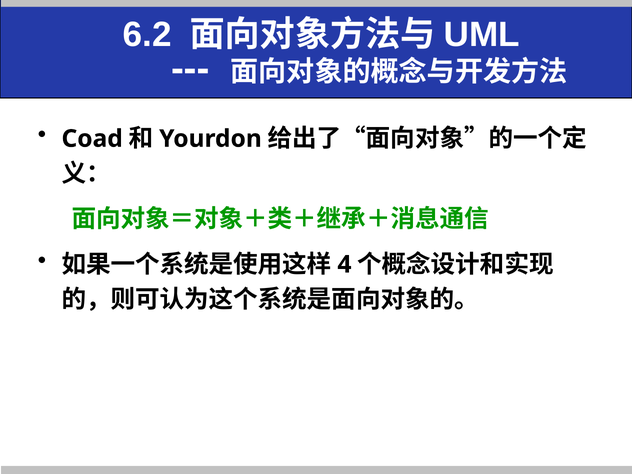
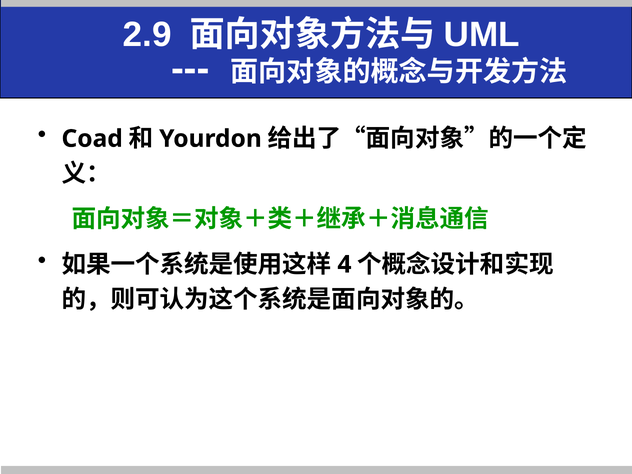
6.2: 6.2 -> 2.9 (147, 35)
